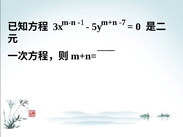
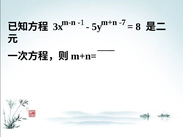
0: 0 -> 8 (138, 27)
